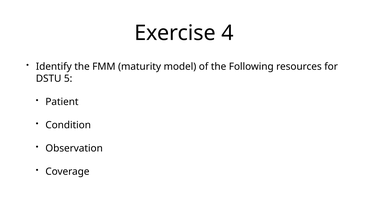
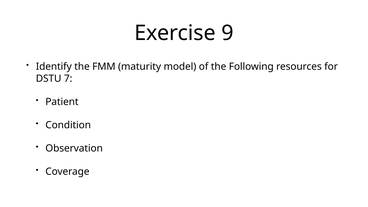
4: 4 -> 9 (228, 33)
5: 5 -> 7 (68, 78)
